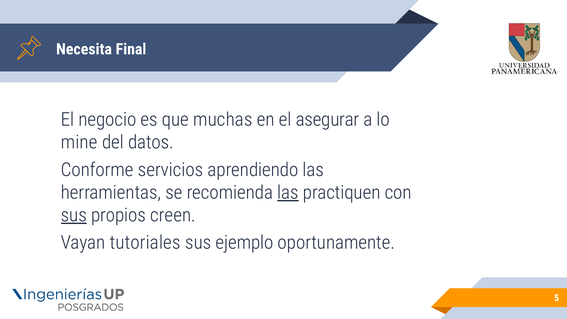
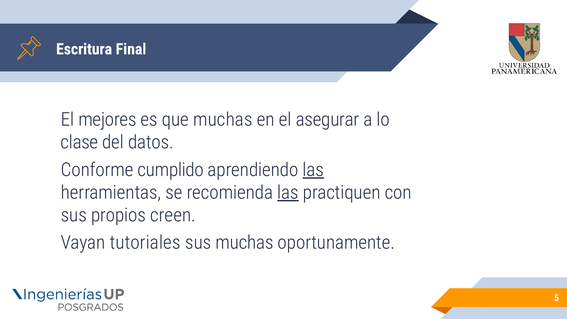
Necesita: Necesita -> Escritura (84, 49)
negocio: negocio -> mejores (107, 120)
mine: mine -> clase (79, 142)
servicios: servicios -> cumplido (171, 170)
las underline: none -> present (313, 170)
sus underline: present -> none (74, 215)
sus ejemplo: ejemplo -> muchas (244, 243)
